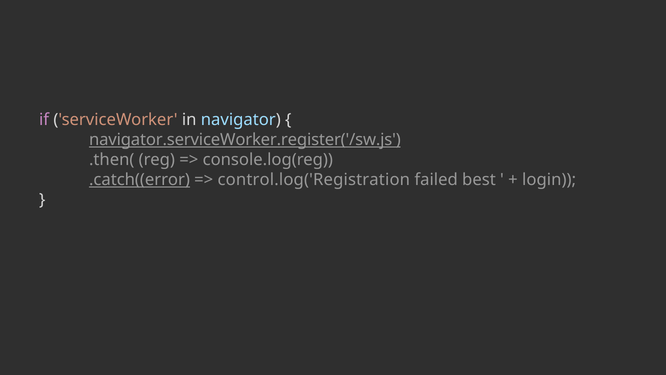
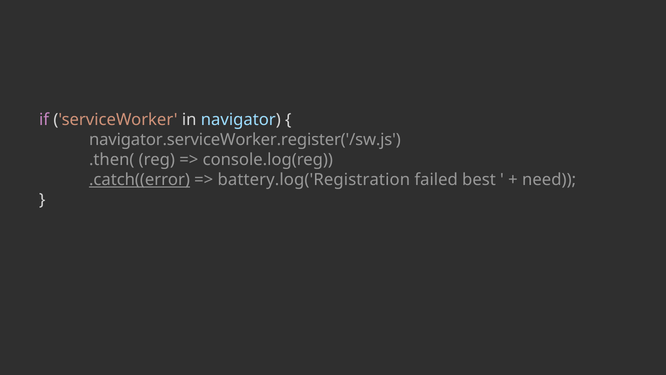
navigator.serviceWorker.register('/sw.js underline: present -> none (245, 140)
control.log('Registration: control.log('Registration -> battery.log('Registration (314, 180)
login: login -> need (549, 180)
